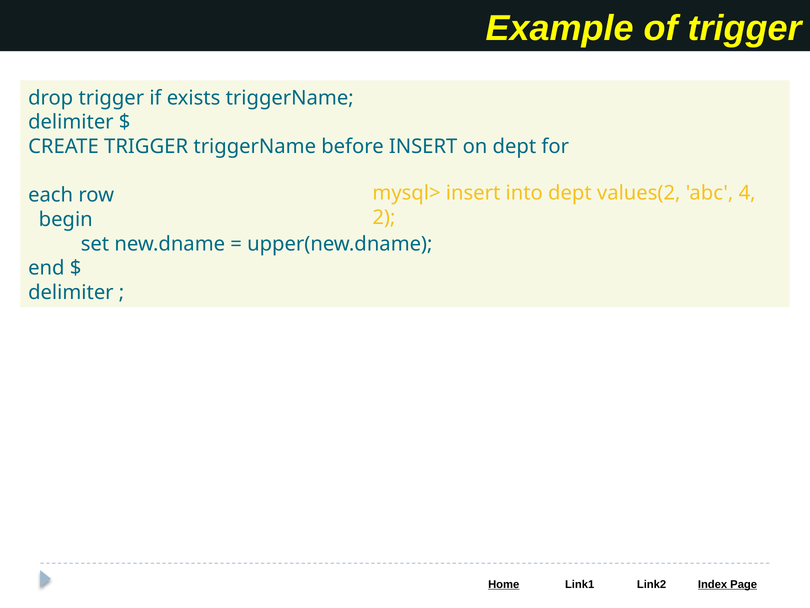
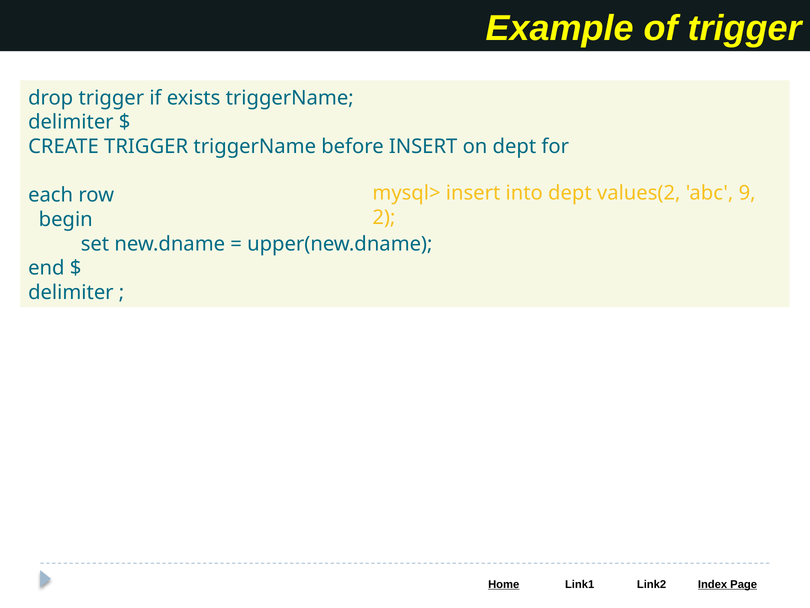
4: 4 -> 9 (747, 193)
